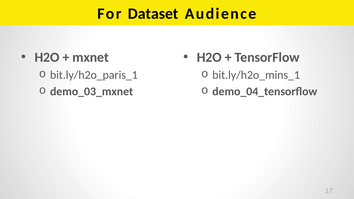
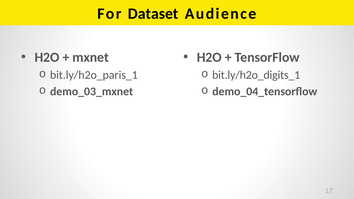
bit.ly/h2o_mins_1: bit.ly/h2o_mins_1 -> bit.ly/h2o_digits_1 (256, 75)
